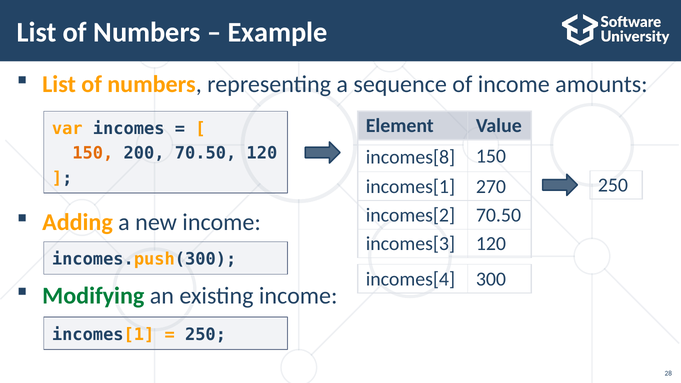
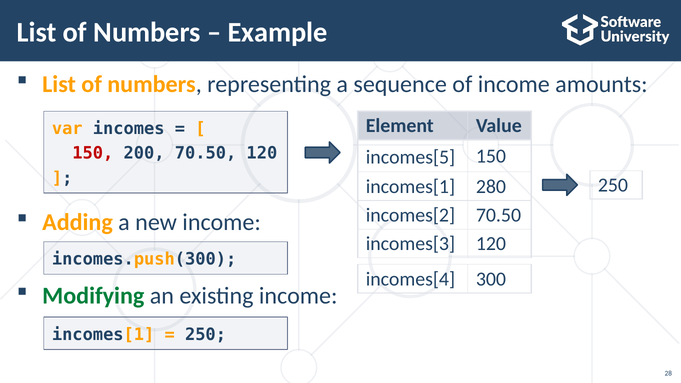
150 colour: orange -> red (93, 153)
incomes[8: incomes[8 -> incomes[5 (411, 157)
270: 270 -> 280 (491, 187)
